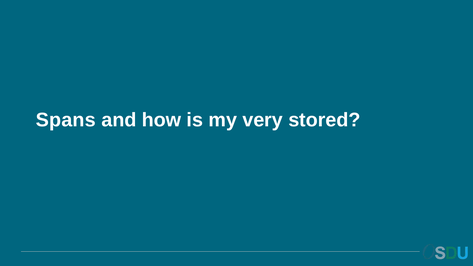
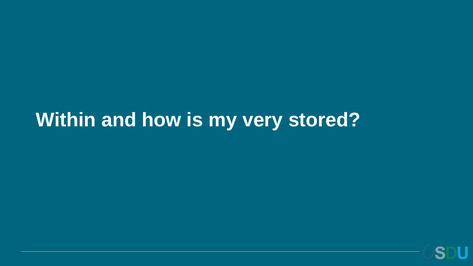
Spans: Spans -> Within (66, 120)
